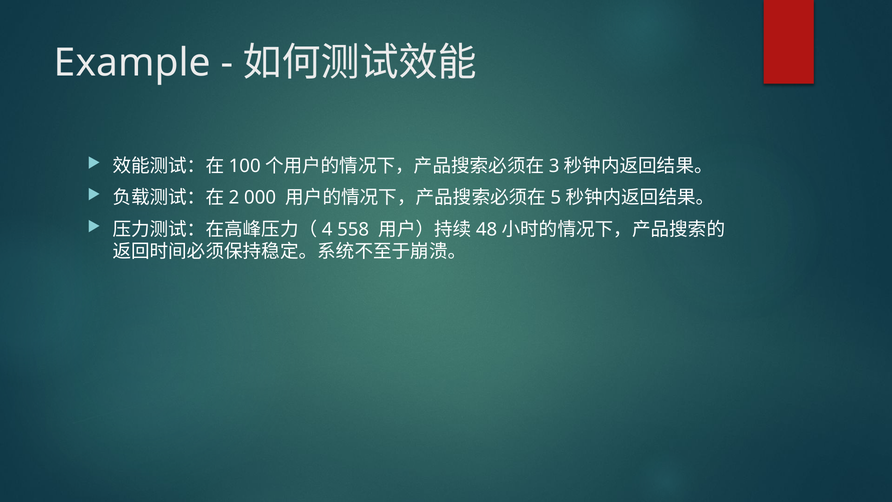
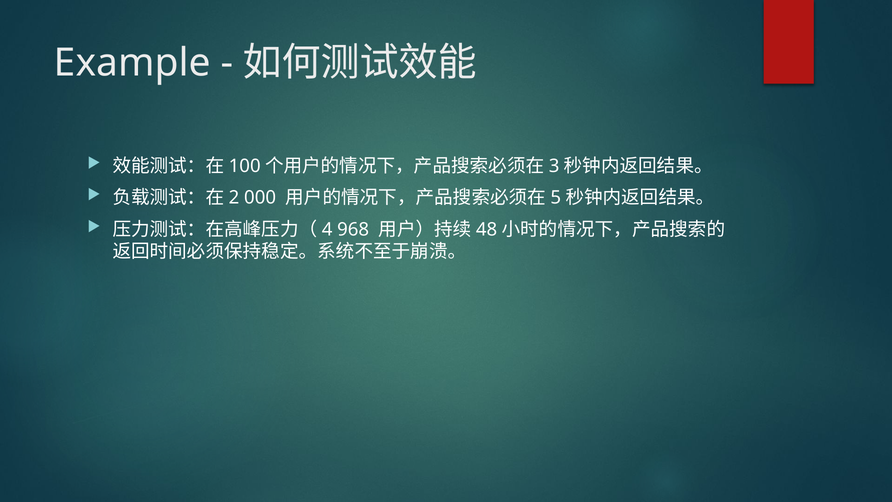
558: 558 -> 968 (353, 229)
